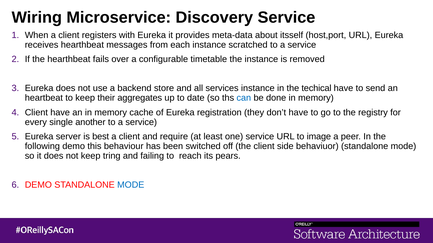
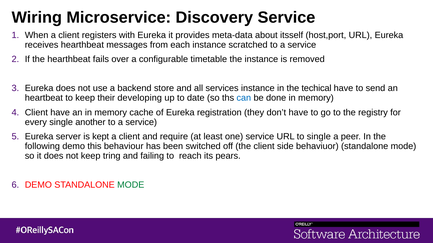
aggregates: aggregates -> developing (140, 98)
best: best -> kept (101, 137)
to image: image -> single (319, 137)
MODE colour: blue -> green (131, 185)
